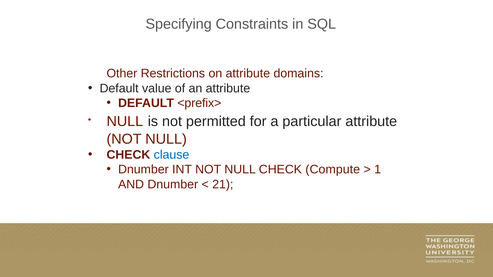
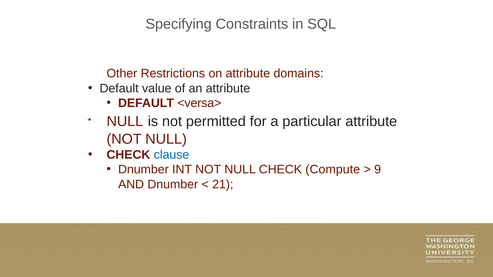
<prefix>: <prefix> -> <versa> (199, 103)
1: 1 -> 9 (378, 170)
